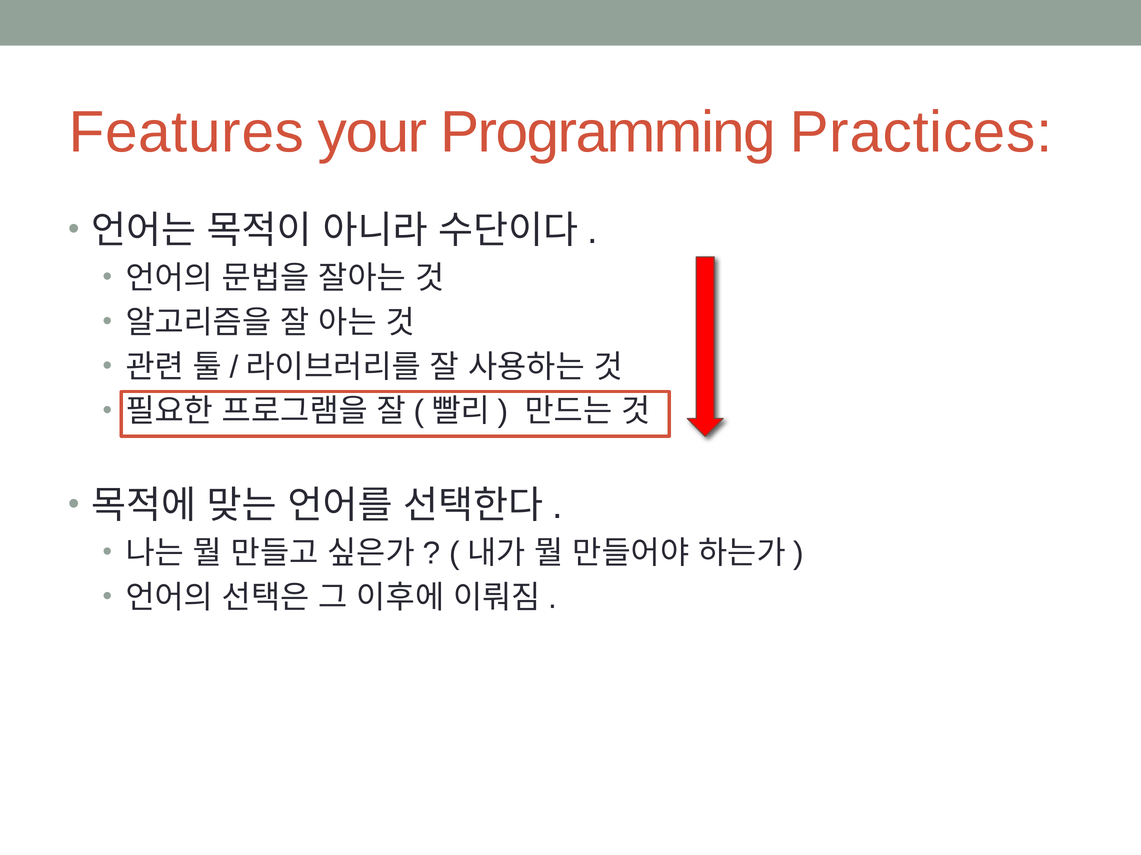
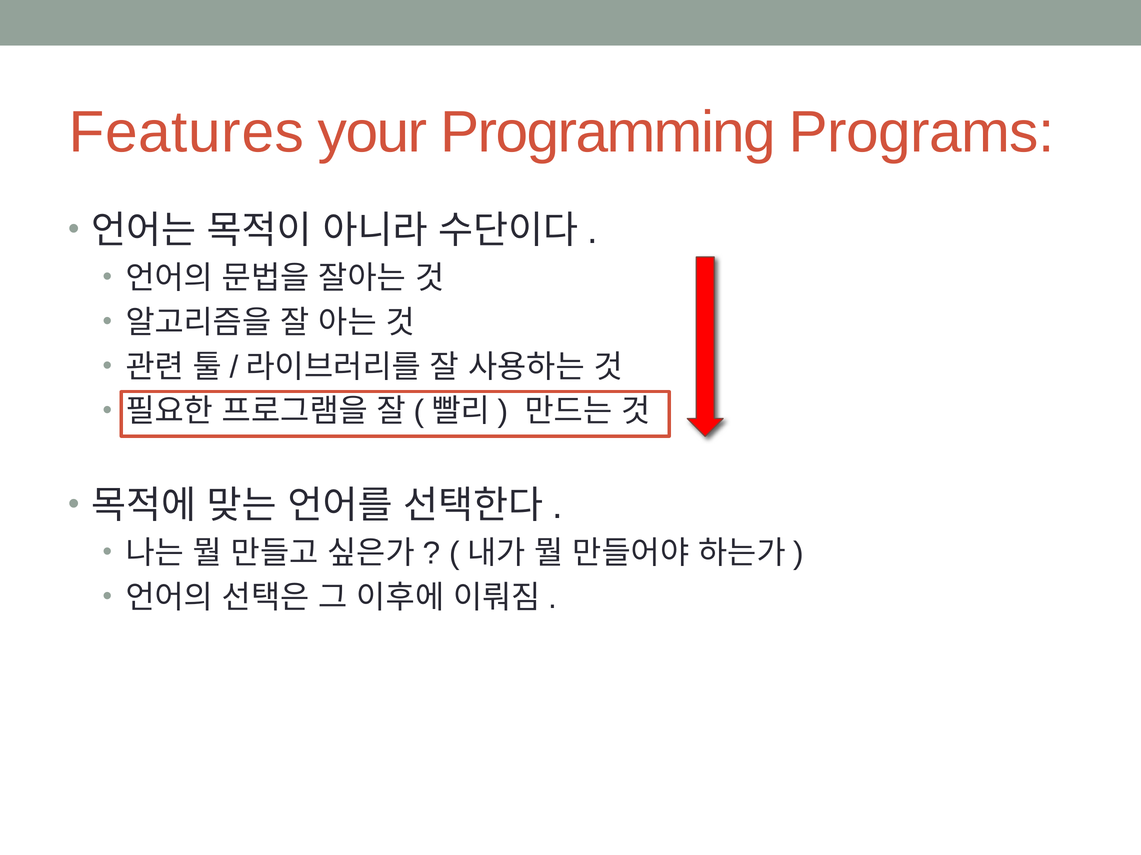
Practices: Practices -> Programs (922, 132)
